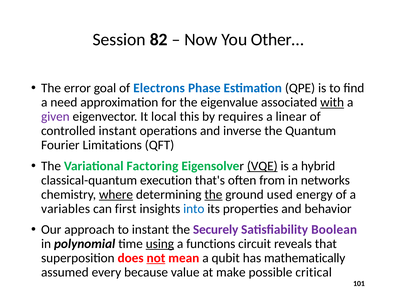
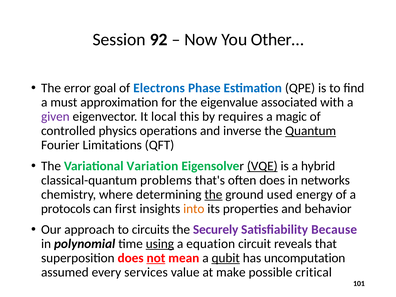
82: 82 -> 92 (159, 40)
need: need -> must (64, 102)
with underline: present -> none (332, 102)
linear: linear -> magic (291, 117)
controlled instant: instant -> physics (118, 131)
Quantum underline: none -> present (311, 131)
Factoring: Factoring -> Variation (152, 166)
execution: execution -> problems (166, 180)
often from: from -> does (272, 180)
where underline: present -> none (116, 194)
variables: variables -> protocols (66, 209)
into colour: blue -> orange (194, 209)
to instant: instant -> circuits (151, 230)
Boolean: Boolean -> Because (334, 230)
functions: functions -> equation (211, 244)
qubit underline: none -> present (226, 258)
mathematically: mathematically -> uncomputation (305, 258)
because: because -> services (146, 272)
